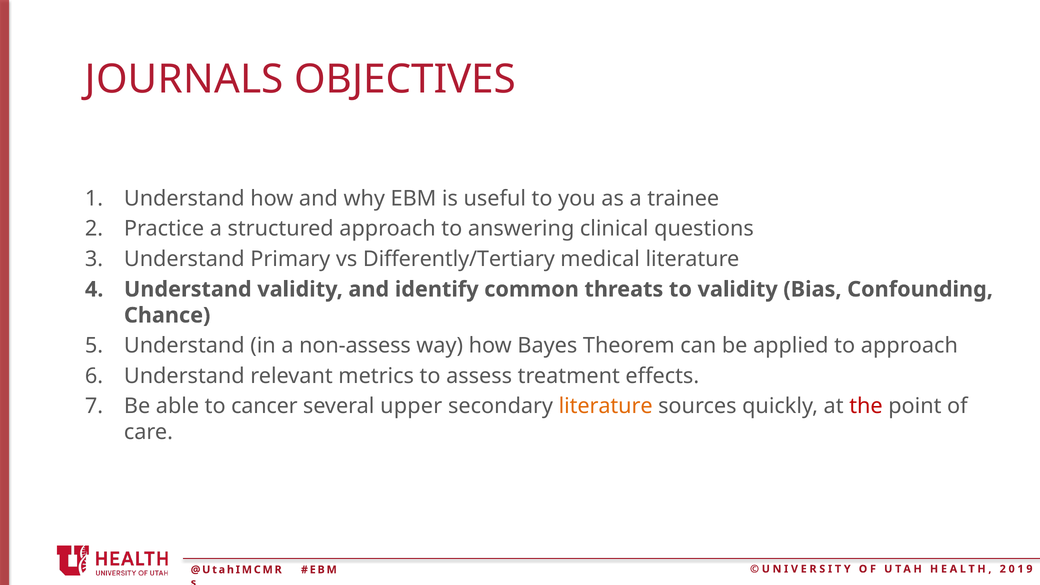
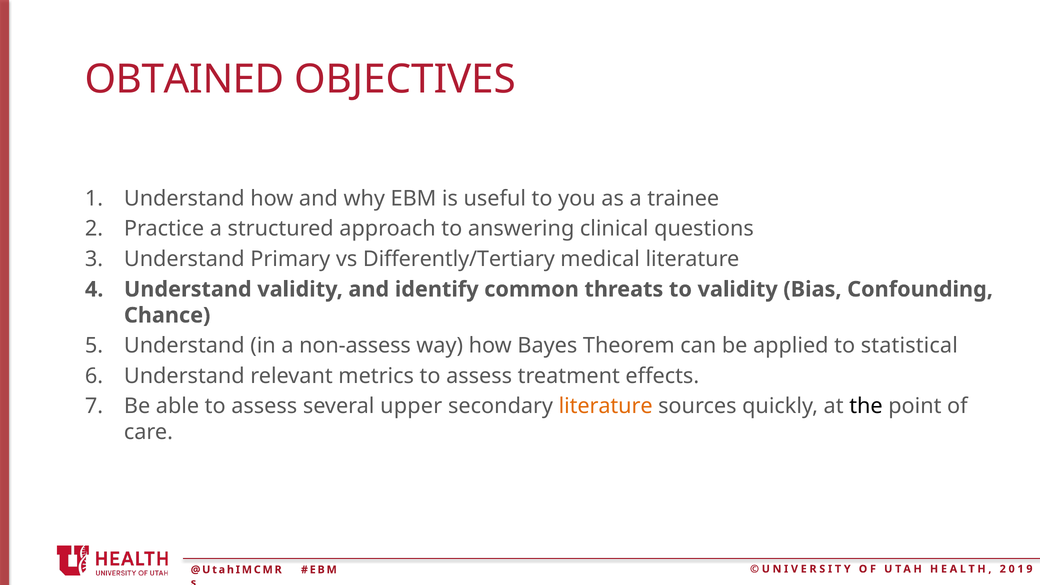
JOURNALS: JOURNALS -> OBTAINED (185, 80)
to approach: approach -> statistical (909, 346)
able to cancer: cancer -> assess (264, 406)
the colour: red -> black (866, 406)
